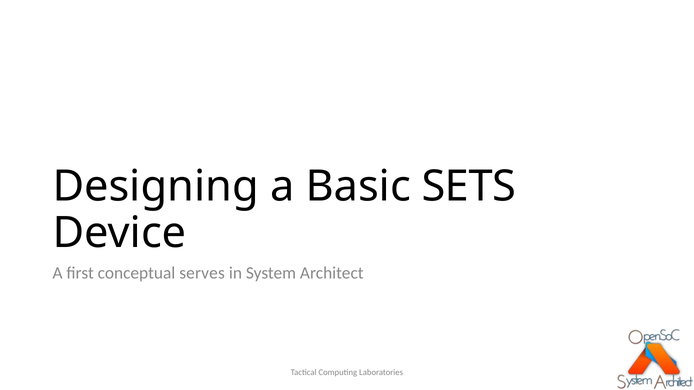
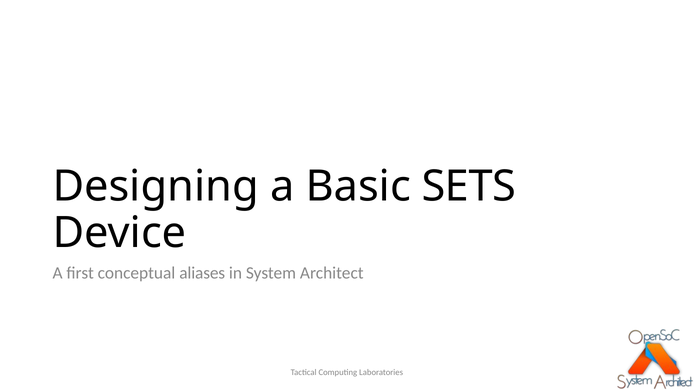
serves: serves -> aliases (202, 273)
